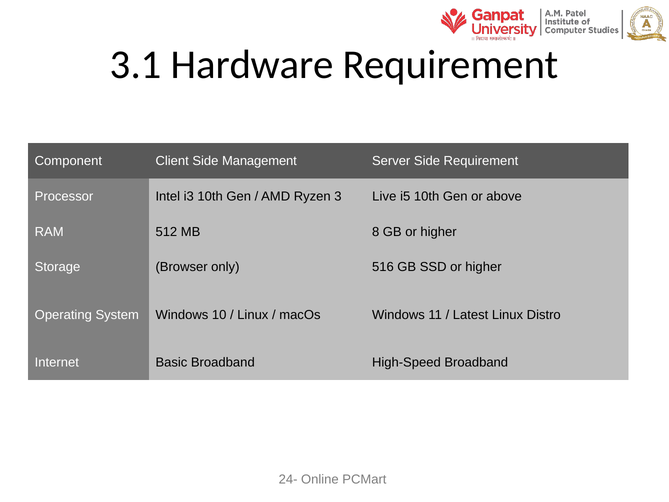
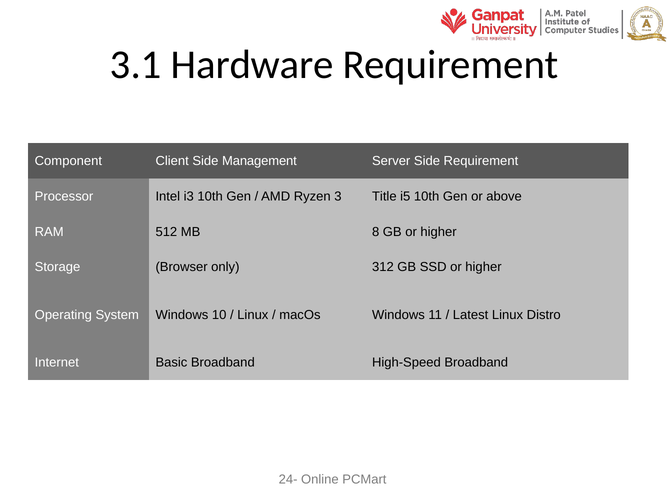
Live: Live -> Title (384, 196)
516: 516 -> 312 (383, 267)
